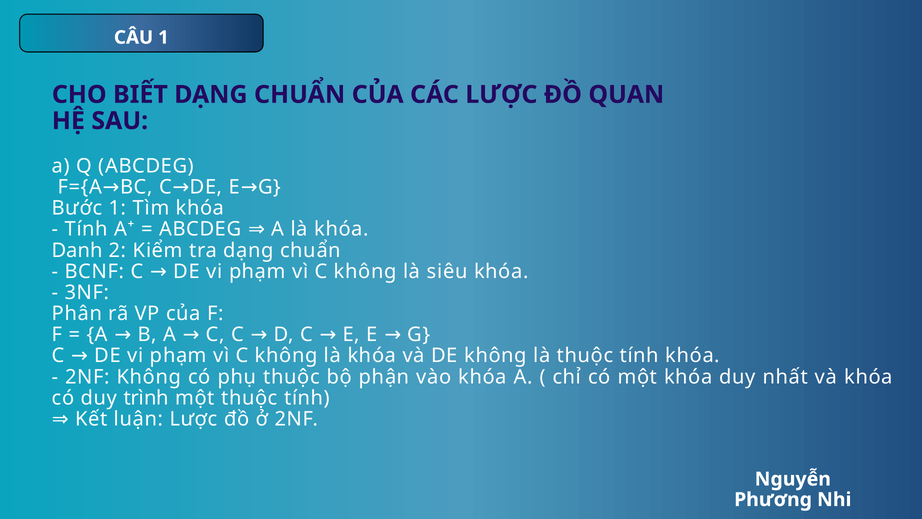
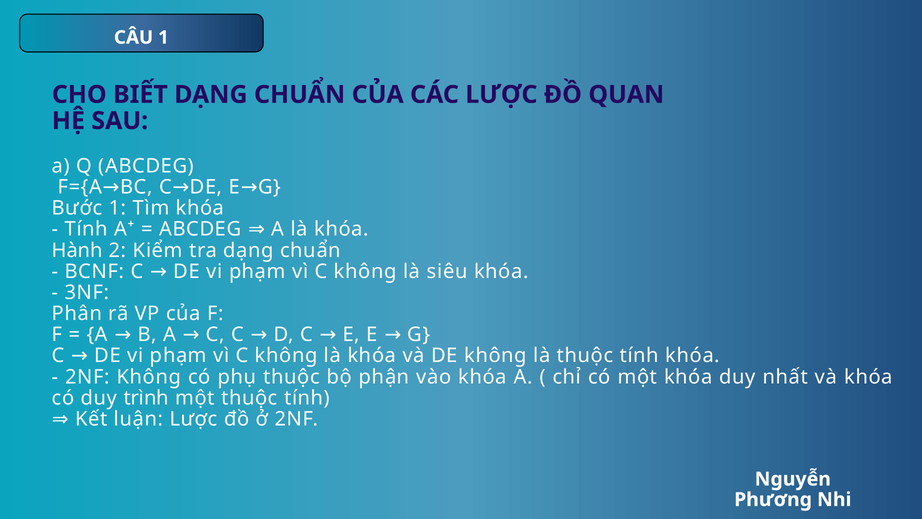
Danh: Danh -> Hành (77, 250)
